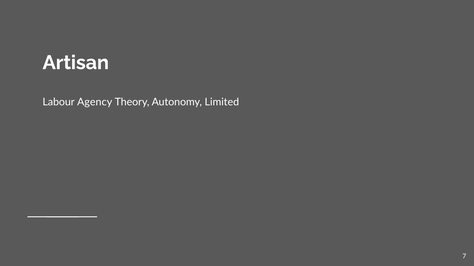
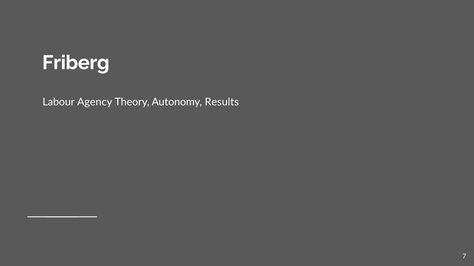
Artisan: Artisan -> Friberg (76, 63)
Limited: Limited -> Results (222, 102)
